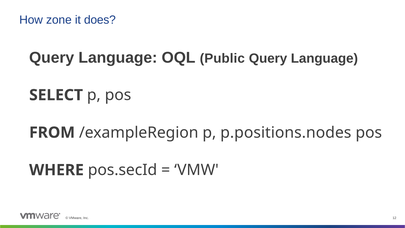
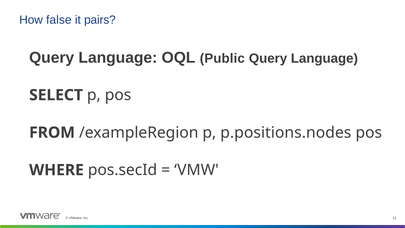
zone: zone -> false (59, 20)
does: does -> pairs (100, 20)
